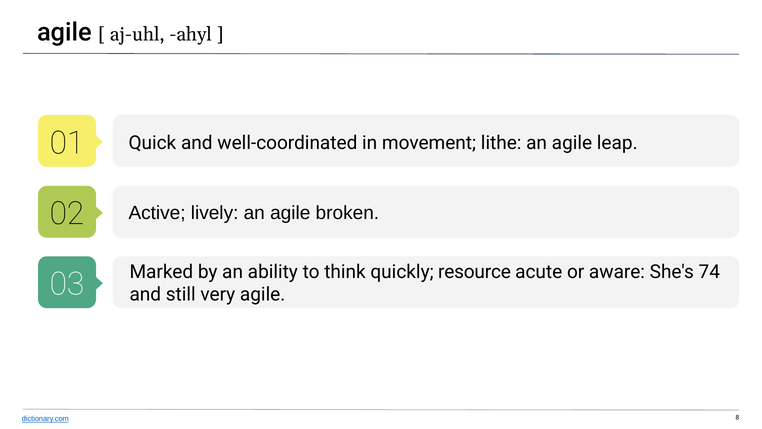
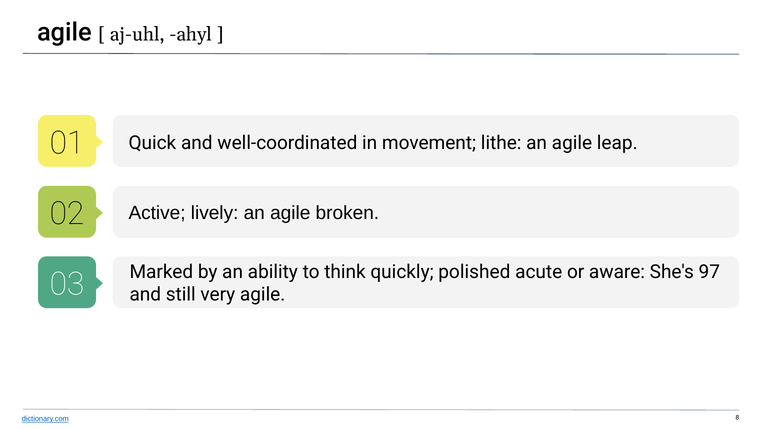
resource: resource -> polished (474, 272)
74: 74 -> 97 (709, 272)
